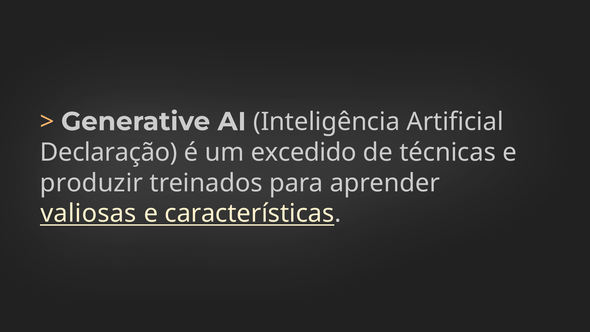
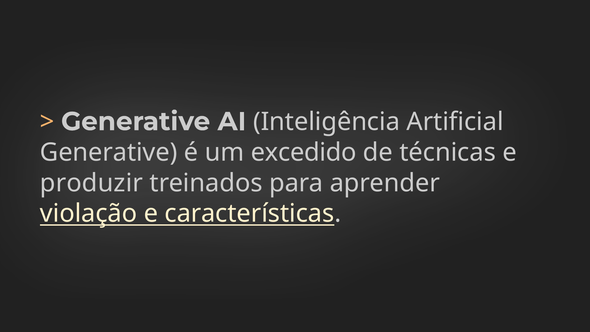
Declaração: Declaração -> Generative (109, 152)
valiosas: valiosas -> violação (89, 213)
